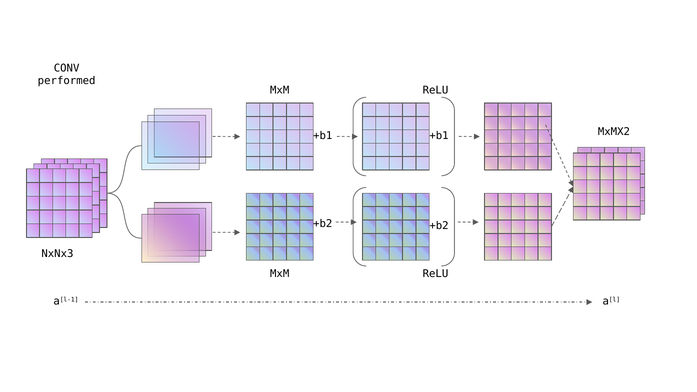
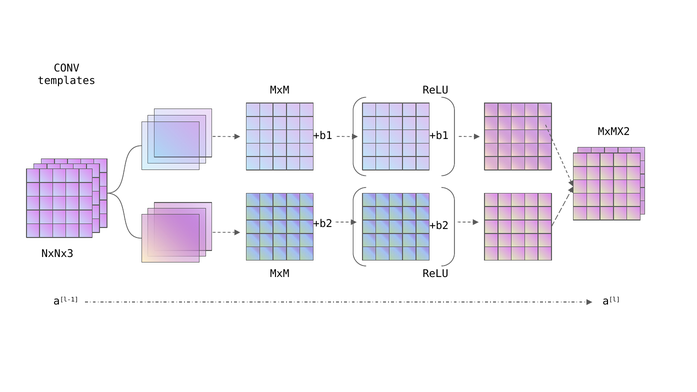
performed: performed -> templates (67, 81)
